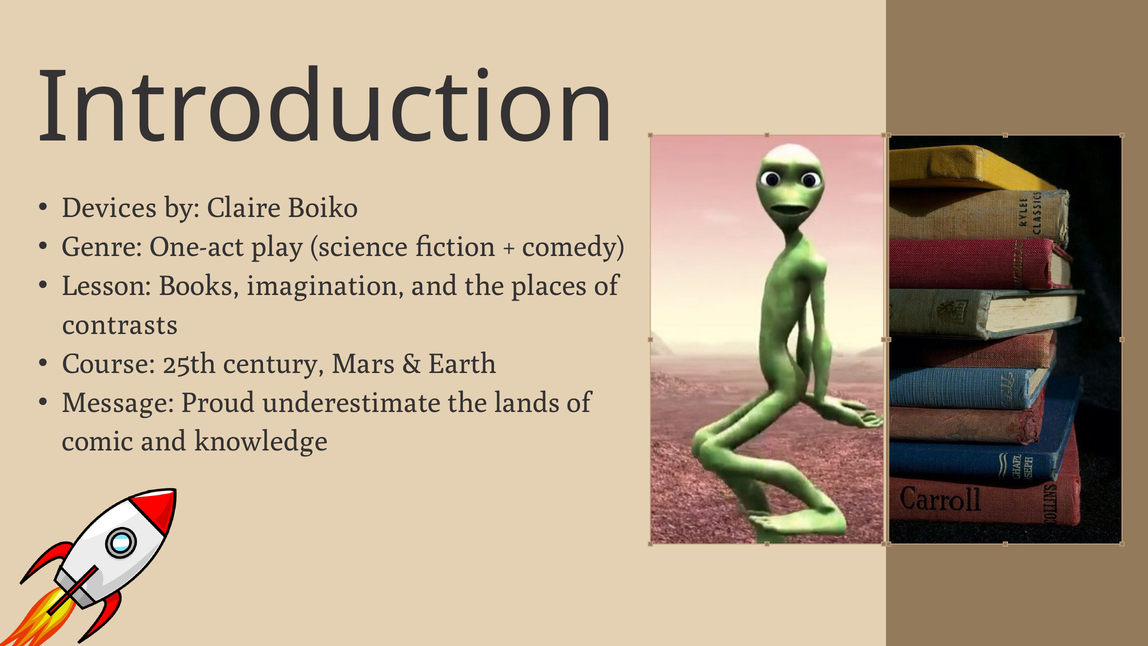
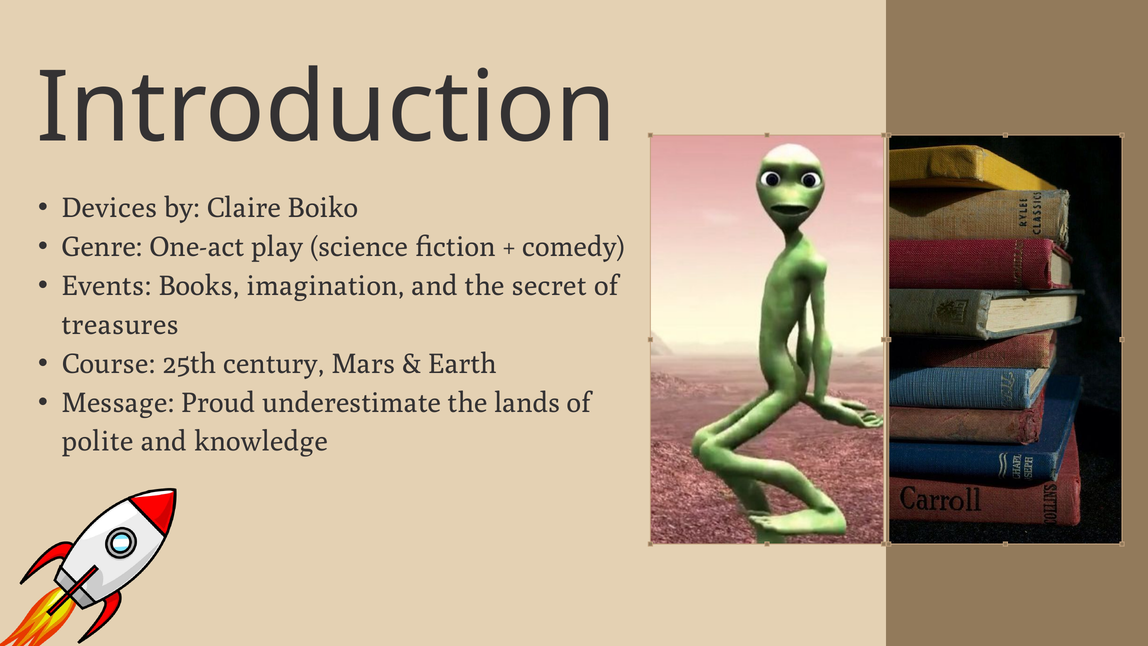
Lesson: Lesson -> Events (107, 286)
places: places -> secret (549, 286)
contrasts: contrasts -> treasures (120, 325)
comic: comic -> polite (98, 442)
